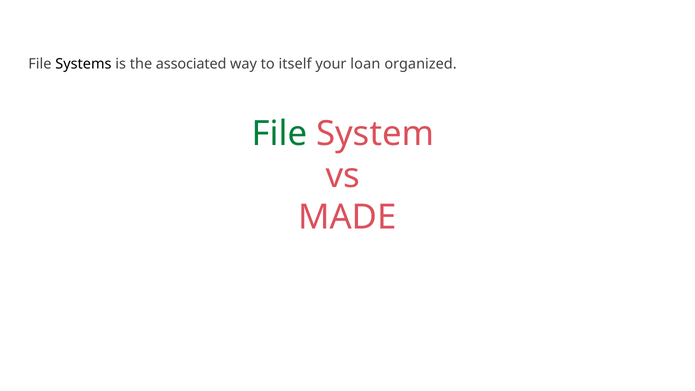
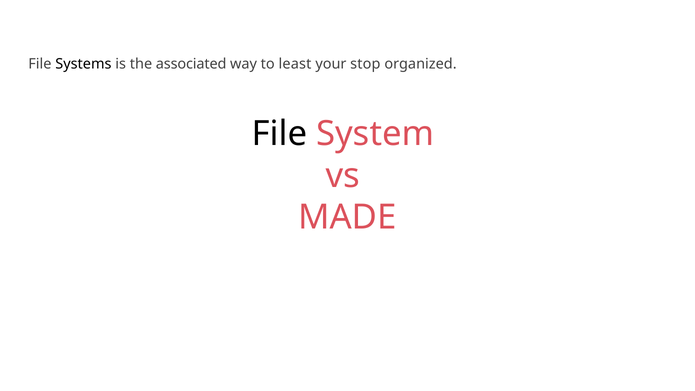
itself: itself -> least (295, 64)
loan: loan -> stop (365, 64)
File colour: green -> black (279, 134)
